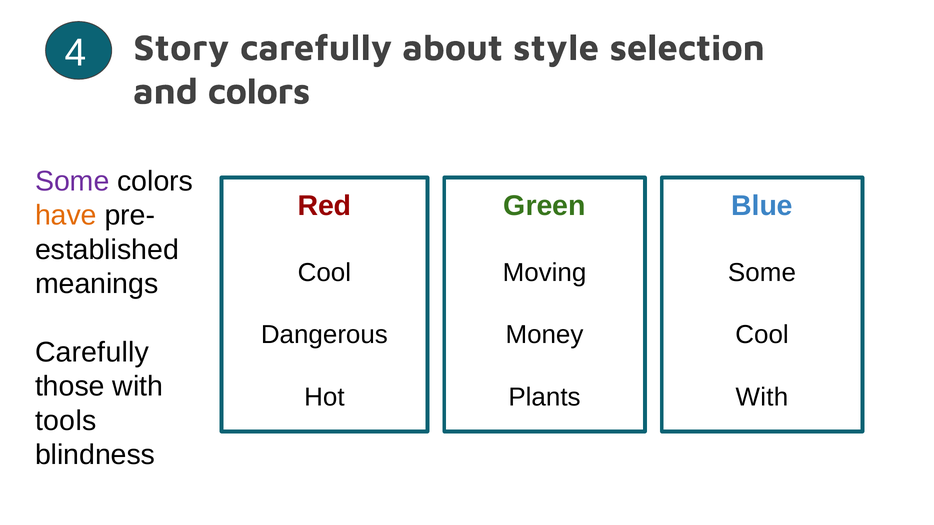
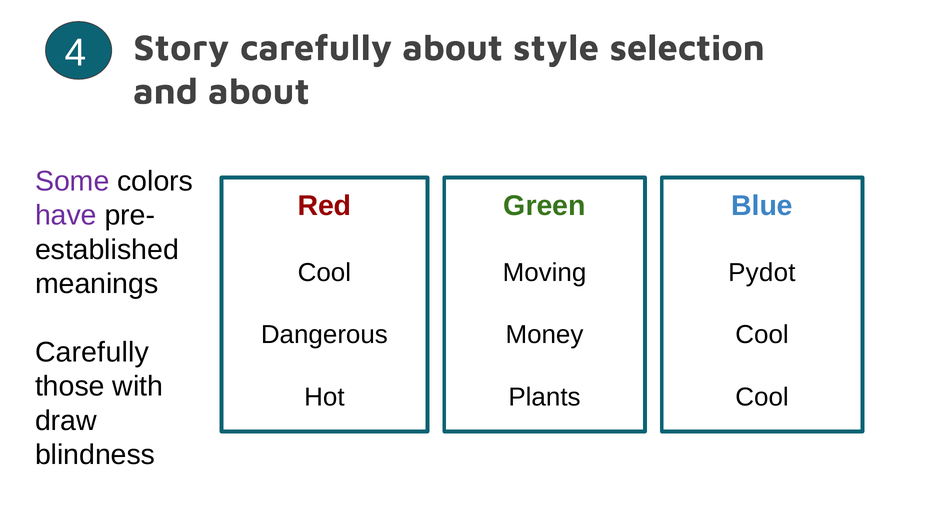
and colors: colors -> about (259, 92)
have colour: orange -> purple (66, 216)
Some: Some -> Pydot (762, 273)
With: With -> Cool (762, 397)
tools: tools -> draw (66, 421)
